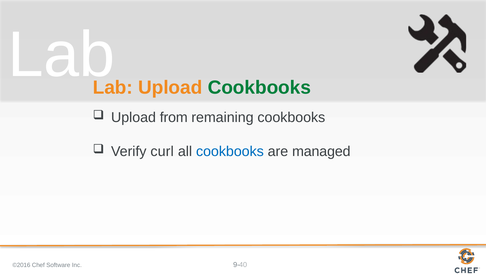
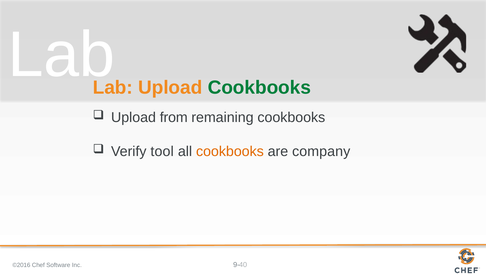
curl: curl -> tool (162, 151)
cookbooks colour: blue -> orange (230, 151)
managed: managed -> company (321, 151)
